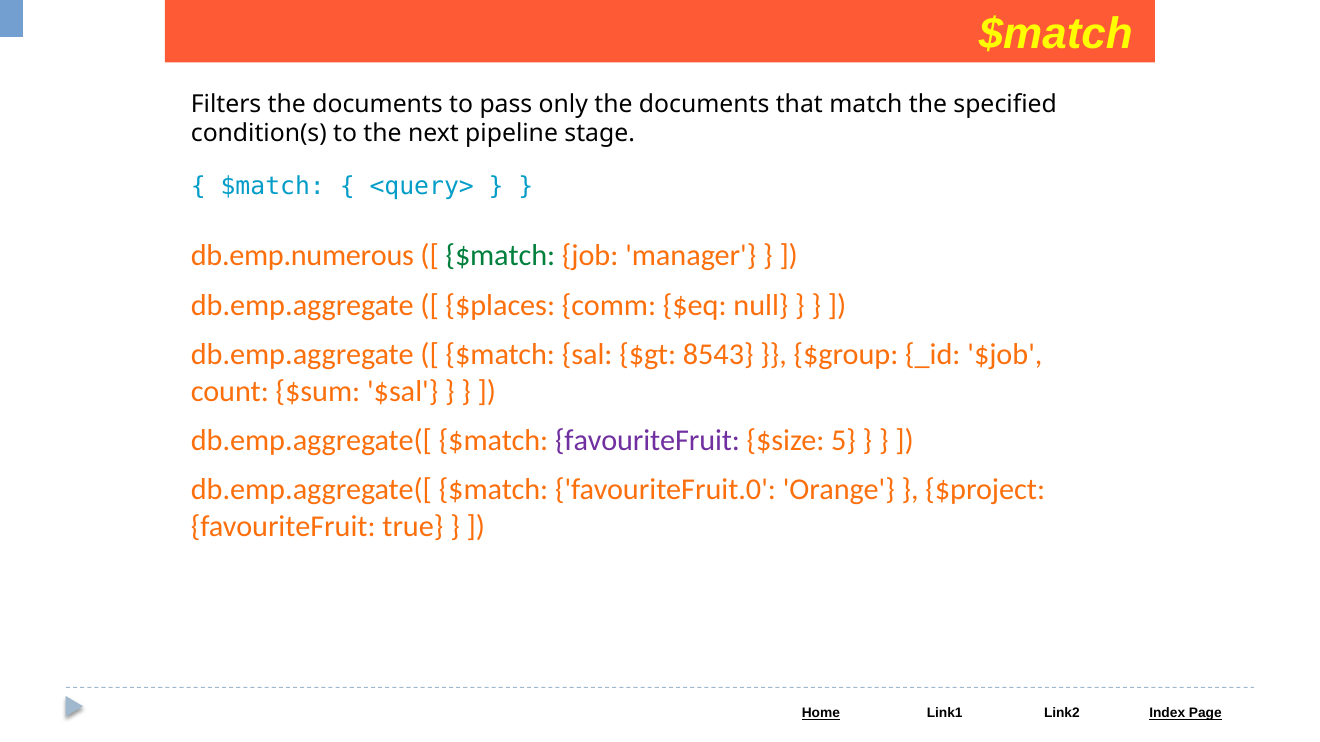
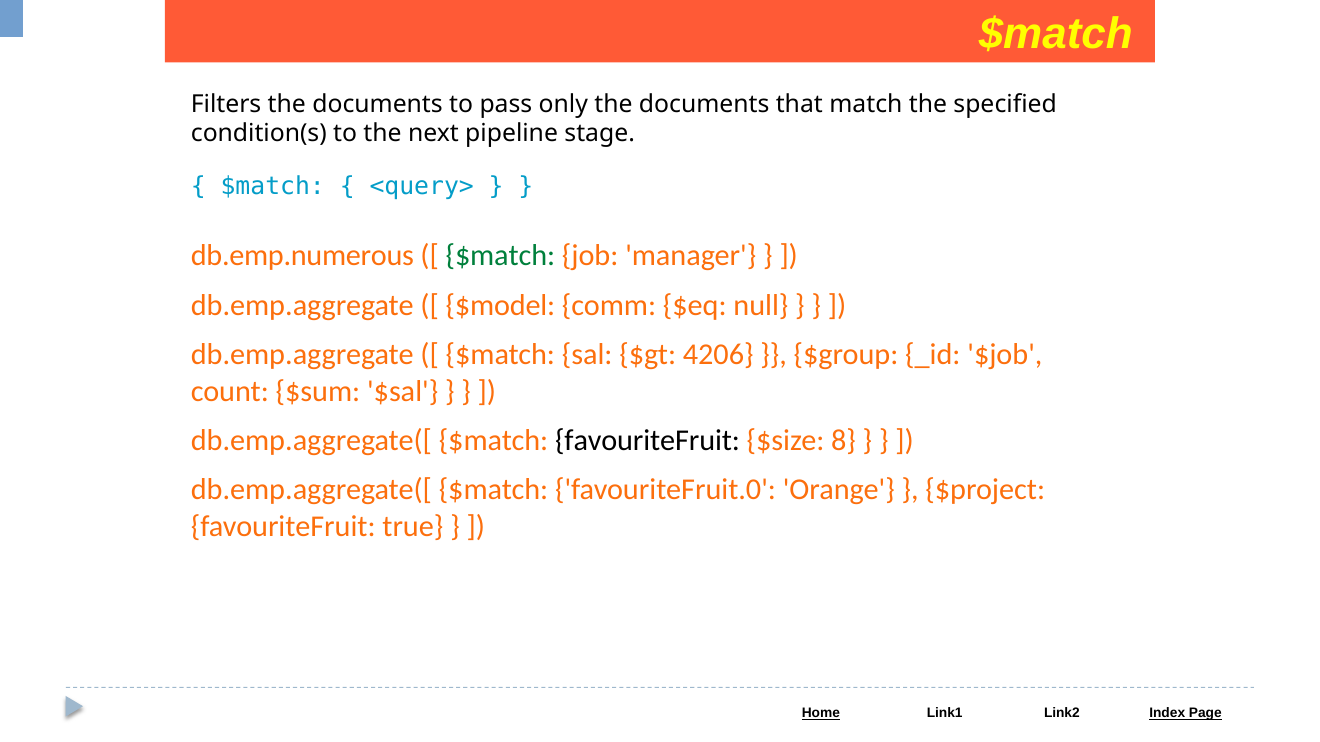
$places: $places -> $model (500, 306)
8543: 8543 -> 4206 (718, 355)
favouriteFruit colour: purple -> black (647, 441)
5: 5 -> 8 (844, 441)
